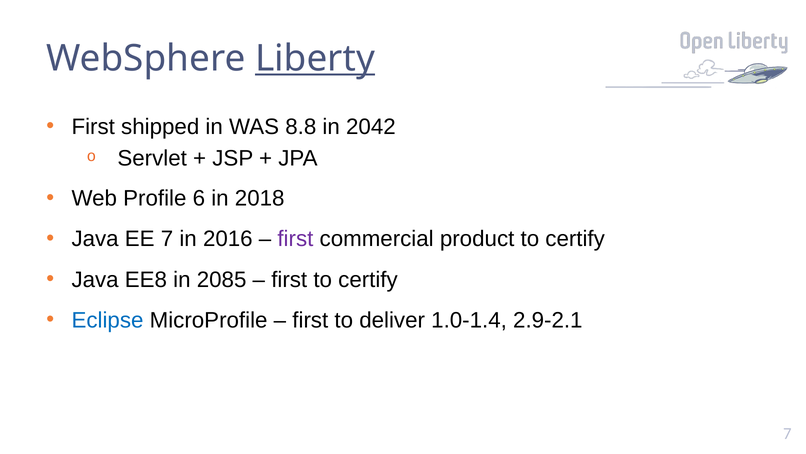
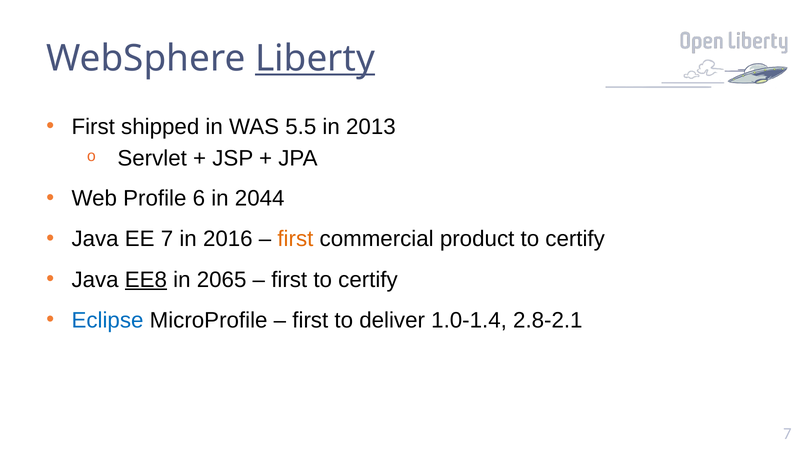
8.8: 8.8 -> 5.5 (301, 126)
2042: 2042 -> 2013 (371, 126)
2018: 2018 -> 2044 (260, 198)
first colour: purple -> orange (295, 239)
EE8 underline: none -> present (146, 279)
2085: 2085 -> 2065 (222, 279)
2.9-2.1: 2.9-2.1 -> 2.8-2.1 (548, 320)
